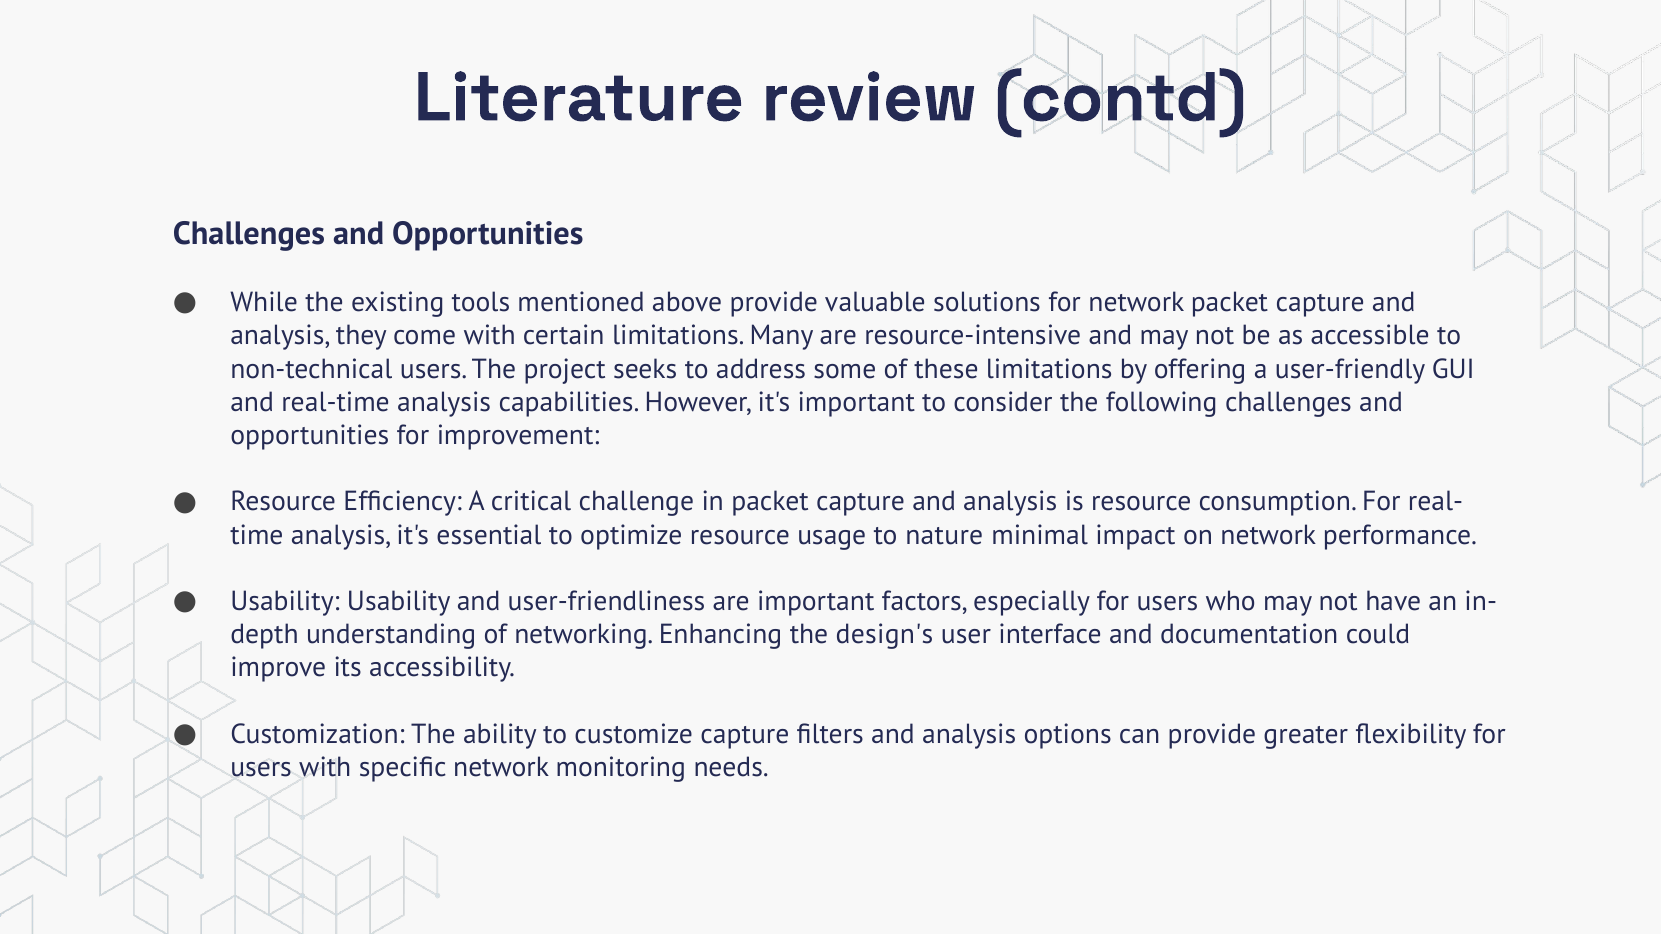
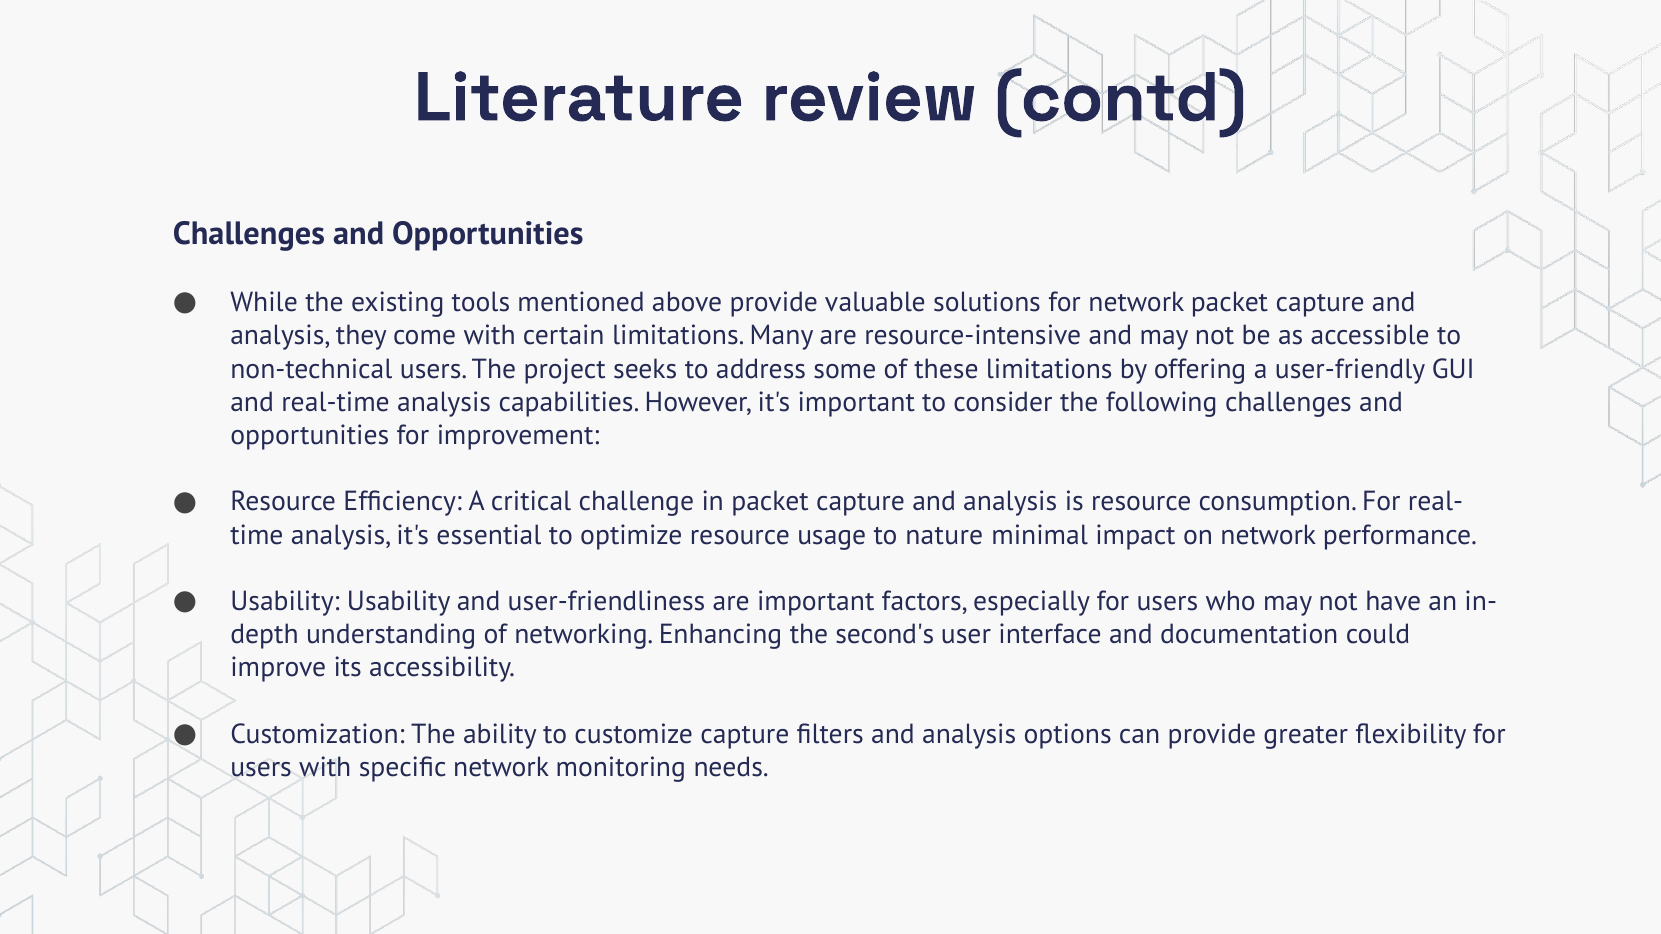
design's: design's -> second's (885, 635)
